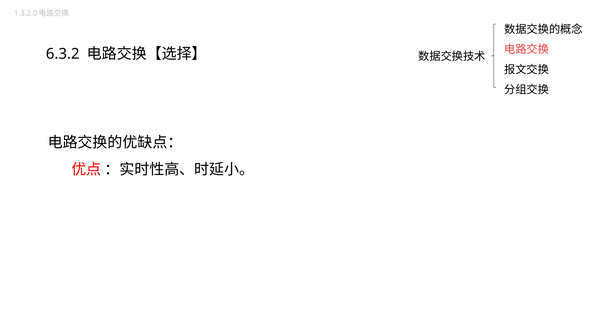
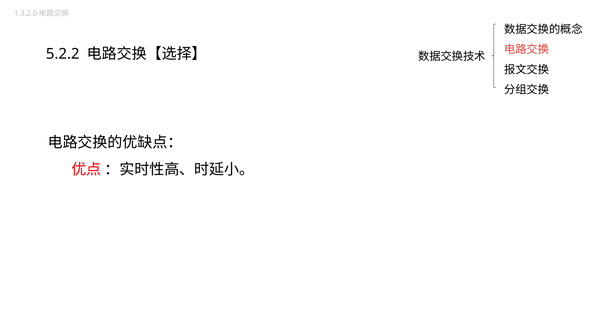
6.3.2: 6.3.2 -> 5.2.2 (63, 54)
